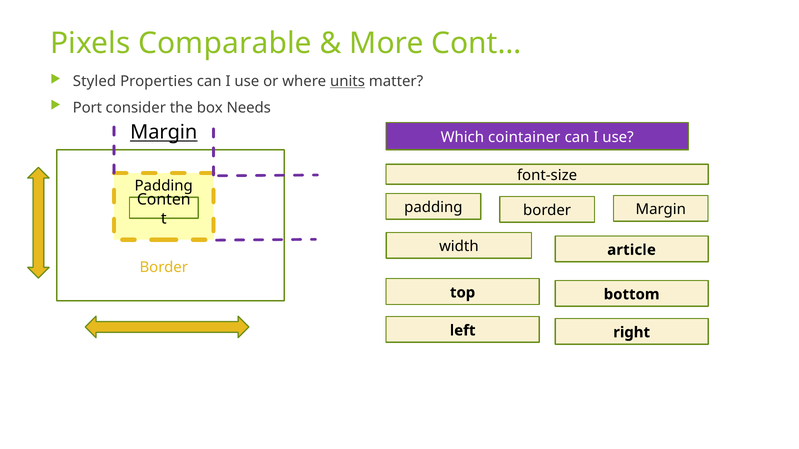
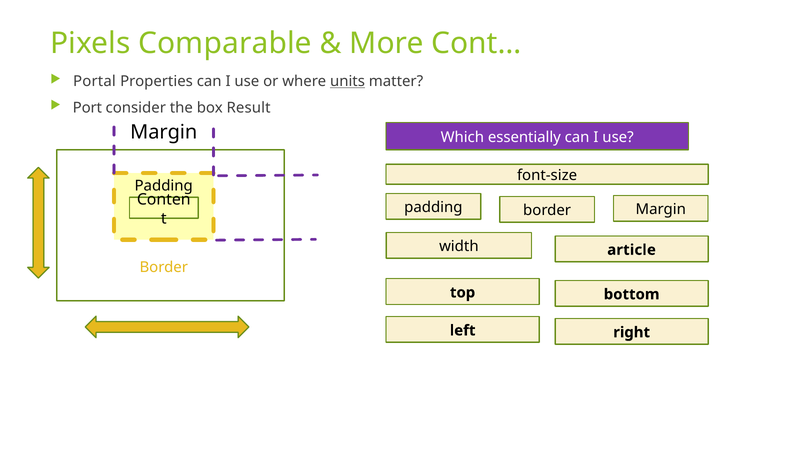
Styled: Styled -> Portal (94, 81)
Needs: Needs -> Result (249, 108)
Margin underline: present -> none (164, 132)
cointainer: cointainer -> essentially (524, 137)
